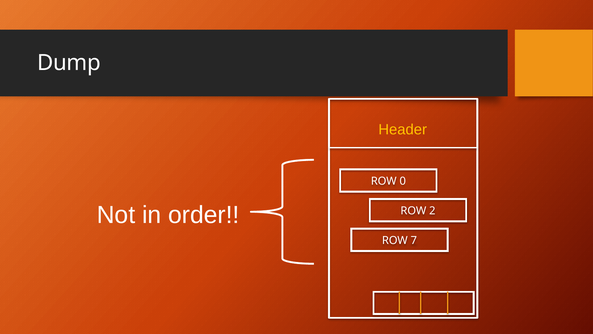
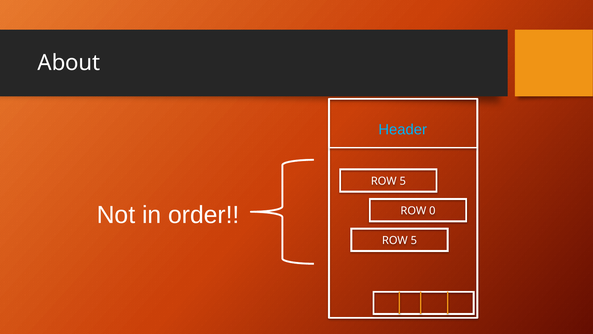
Dump: Dump -> About (69, 63)
Header colour: yellow -> light blue (403, 129)
0: 0 -> 5 (403, 181)
2: 2 -> 0 (432, 211)
7: 7 -> 5 (414, 240)
